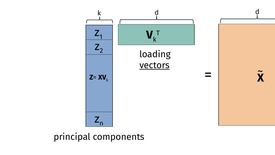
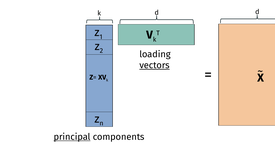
principal underline: none -> present (72, 137)
